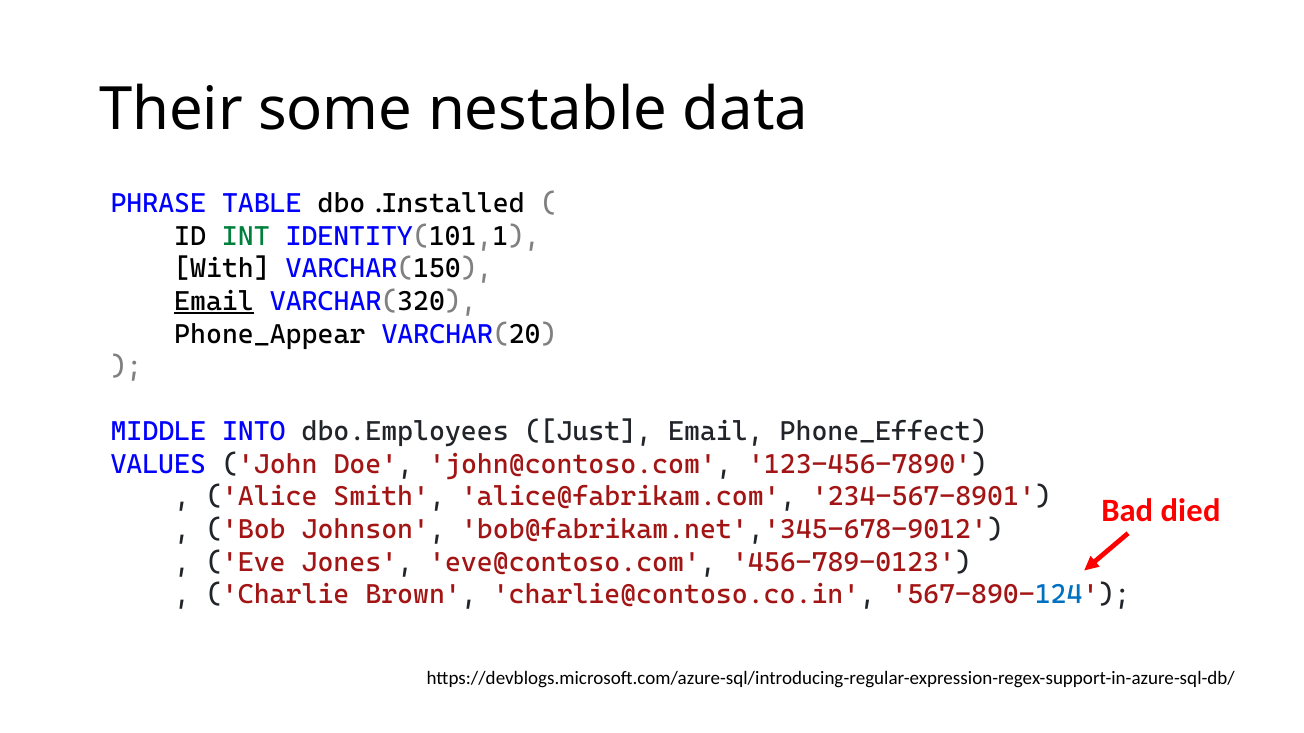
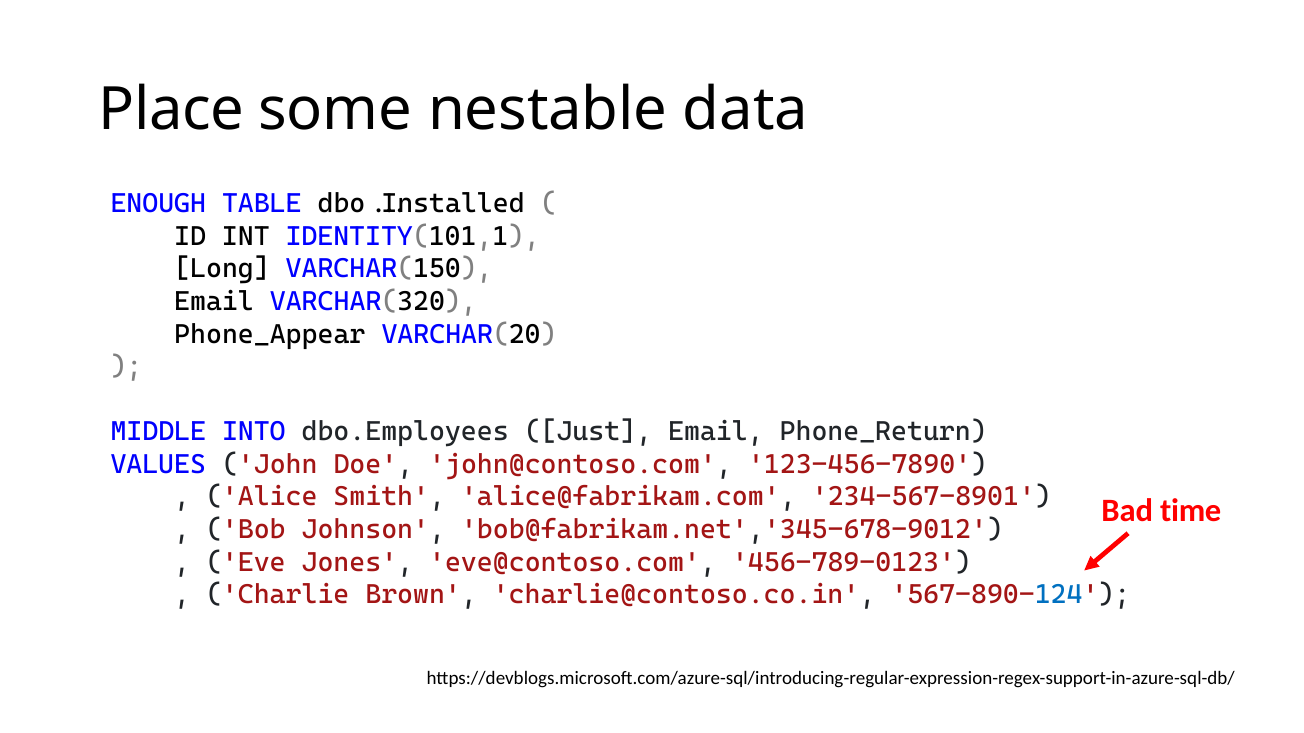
Their: Their -> Place (171, 110)
PHRASE: PHRASE -> ENOUGH (158, 204)
INT colour: green -> black (246, 236)
With: With -> Long (222, 269)
Email underline: present -> none (214, 302)
Phone_Effect: Phone_Effect -> Phone_Return (883, 432)
died: died -> time (1191, 511)
